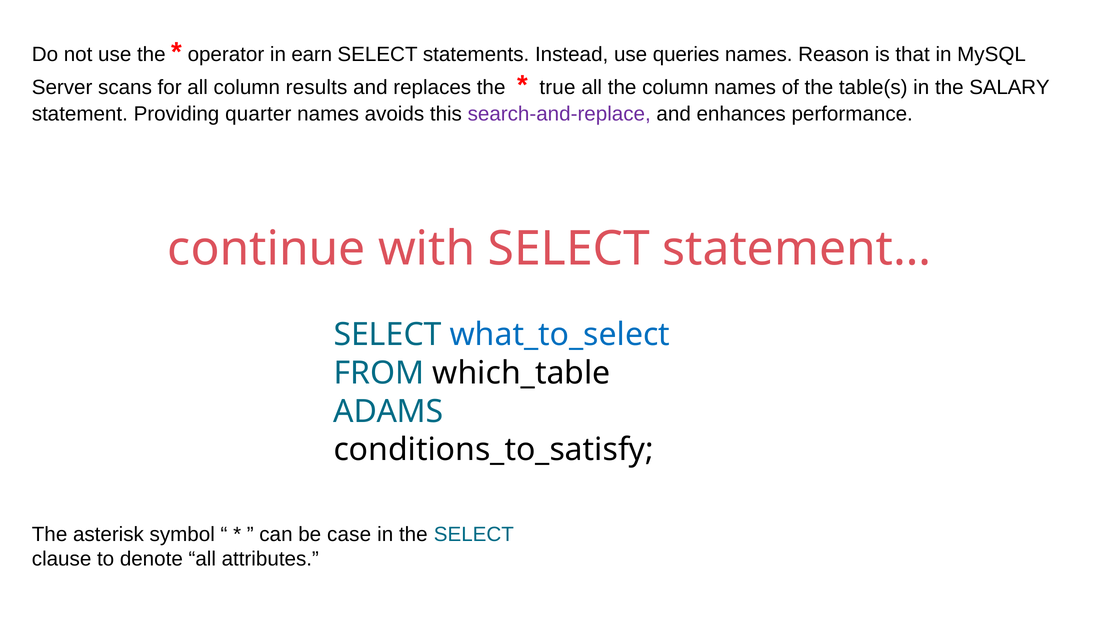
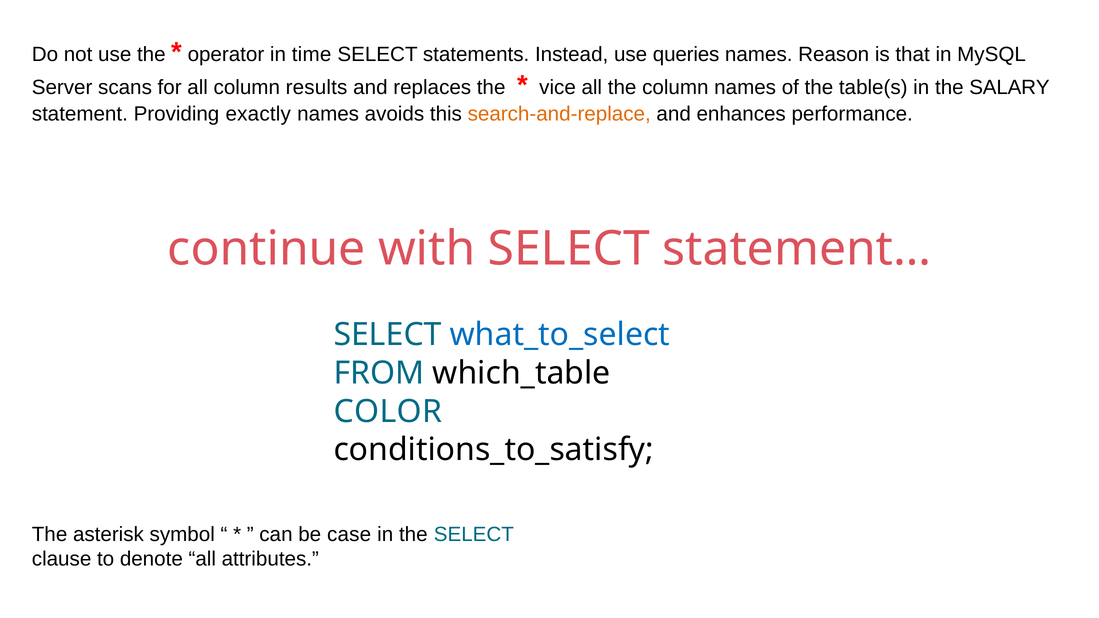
earn: earn -> time (312, 55)
true: true -> vice (558, 88)
quarter: quarter -> exactly (258, 114)
search-and-replace colour: purple -> orange (559, 114)
ADAMS: ADAMS -> COLOR (388, 412)
